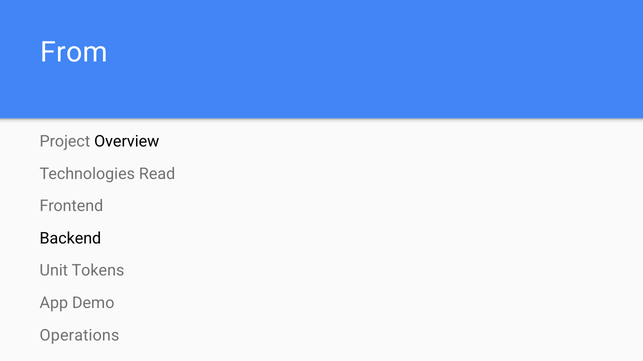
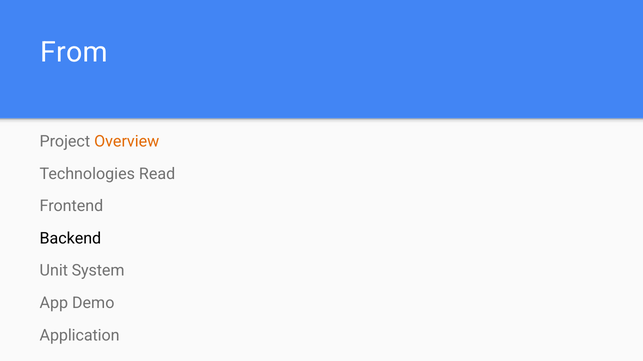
Overview colour: black -> orange (127, 142)
Tokens: Tokens -> System (98, 271)
Operations: Operations -> Application (80, 336)
